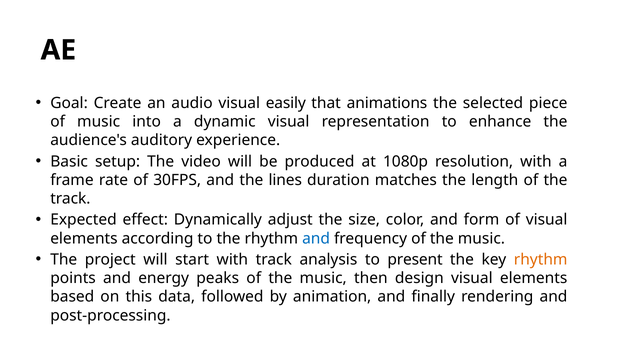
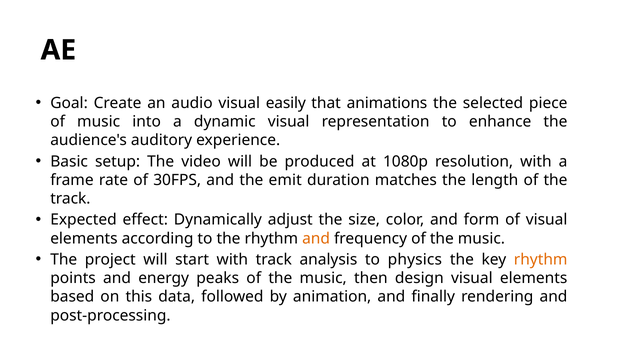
lines: lines -> emit (285, 180)
and colour: blue -> orange (316, 239)
present: present -> physics (415, 260)
